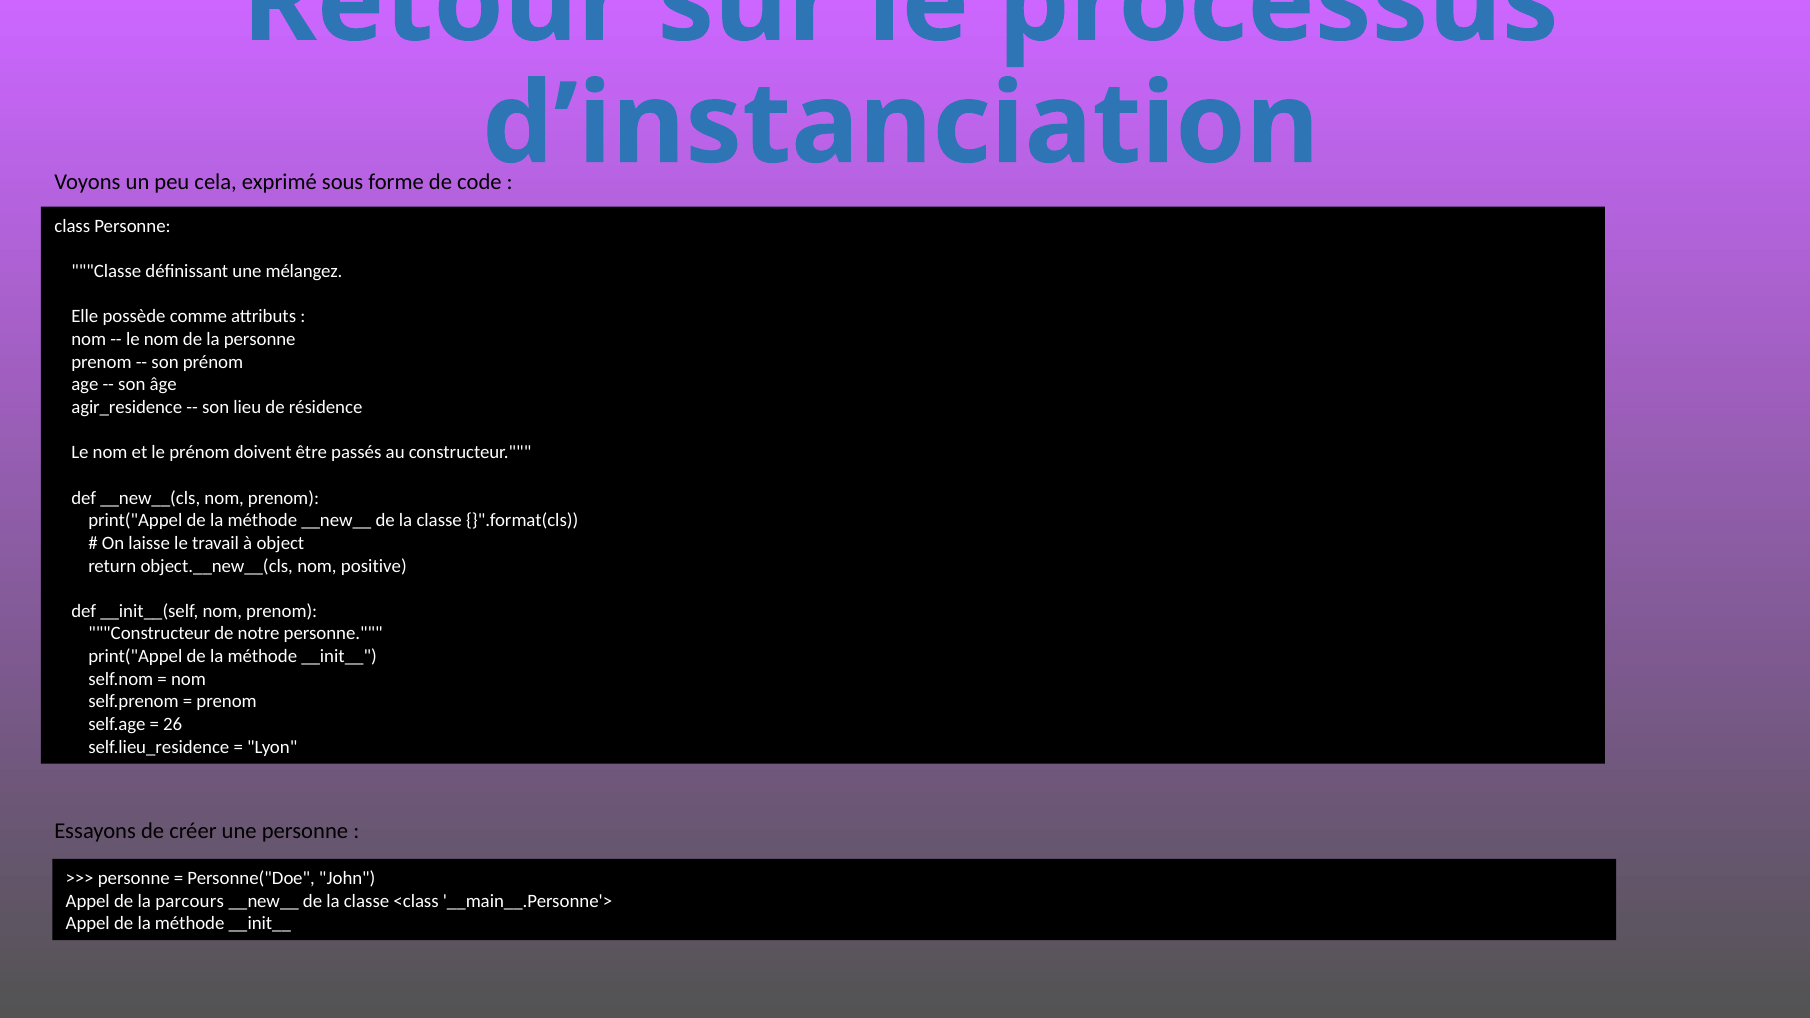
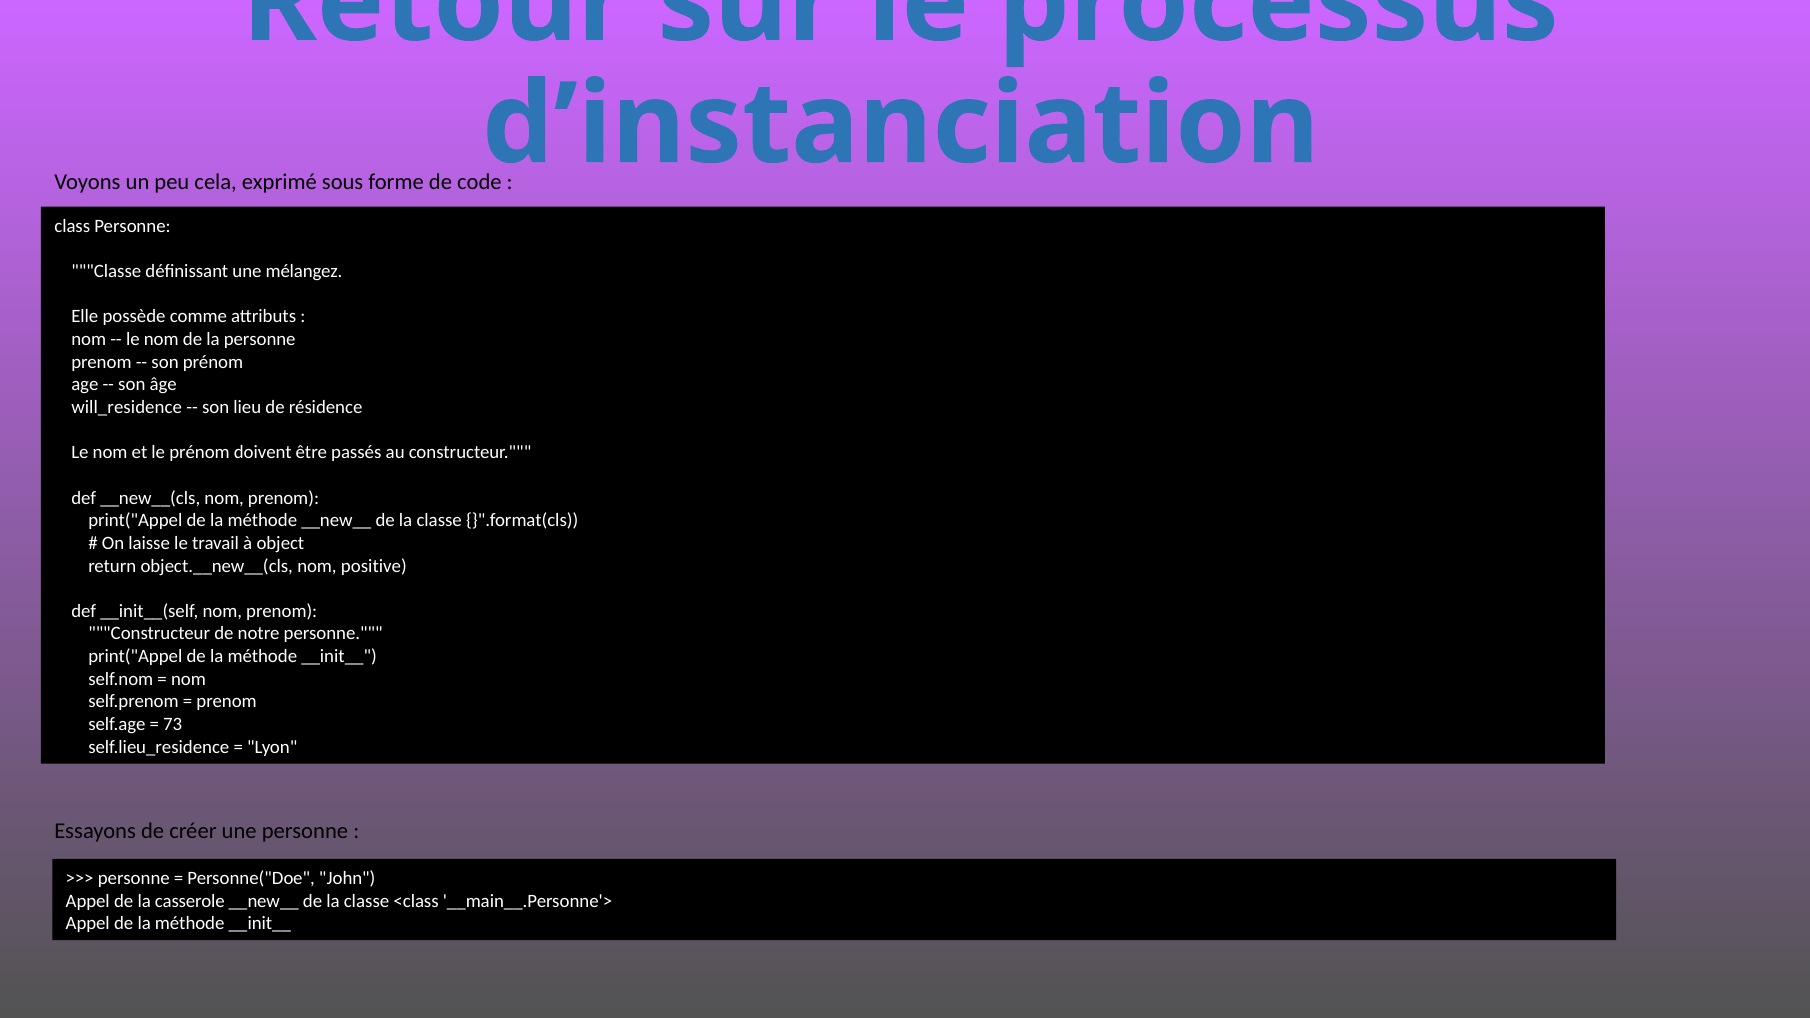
agir_residence: agir_residence -> will_residence (127, 407)
26: 26 -> 73 (173, 724)
parcours: parcours -> casserole (190, 901)
